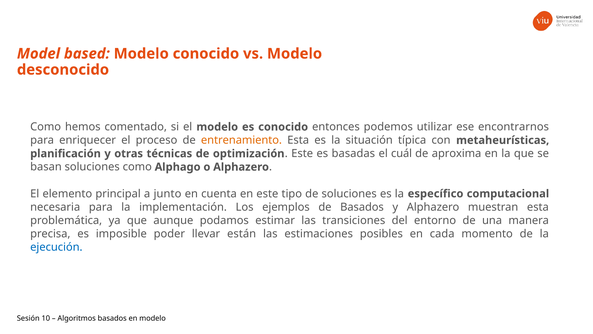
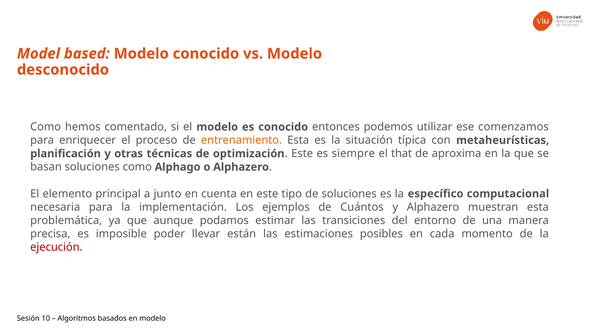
encontrarnos: encontrarnos -> comenzamos (513, 127)
basadas: basadas -> siempre (353, 153)
cuál: cuál -> that (402, 153)
de Basados: Basados -> Cuántos (362, 207)
ejecución colour: blue -> red (56, 247)
